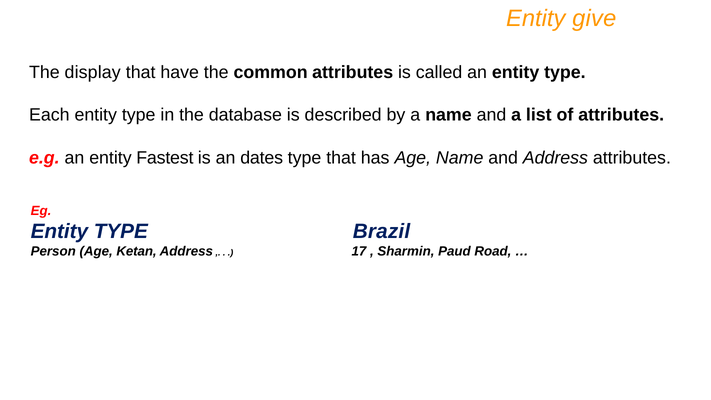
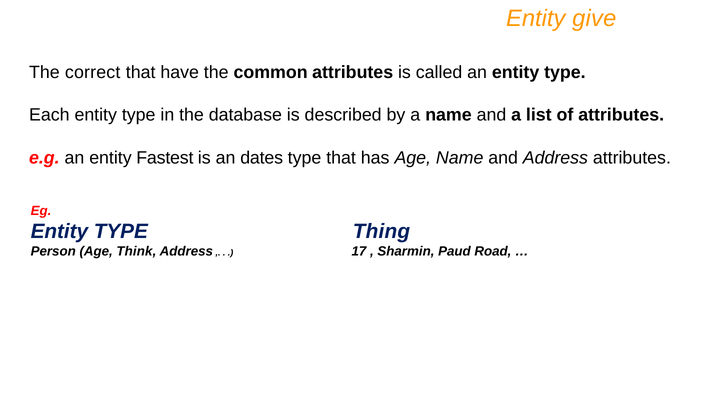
display: display -> correct (93, 72)
Brazil: Brazil -> Thing (381, 232)
Ketan: Ketan -> Think (136, 252)
